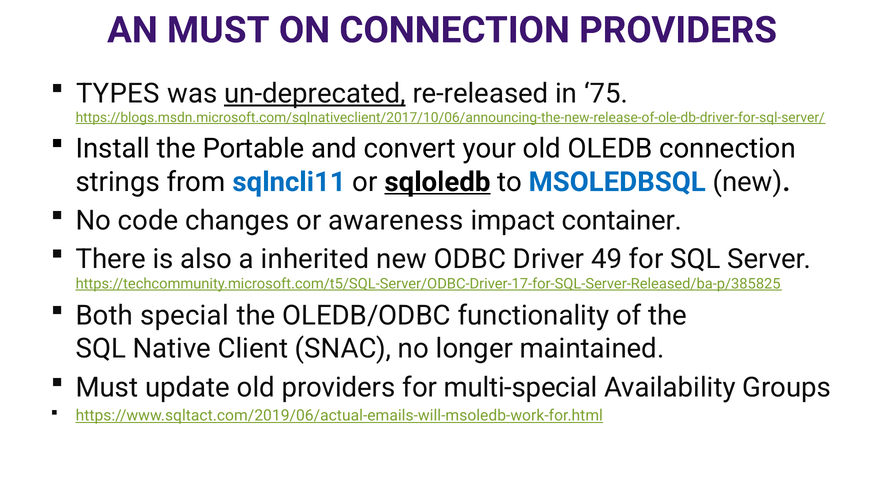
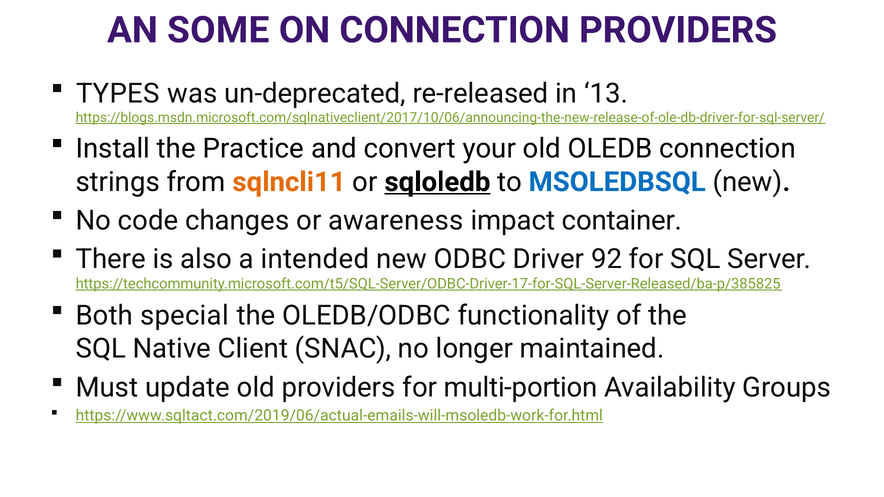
AN MUST: MUST -> SOME (218, 30)
un-deprecated underline: present -> none (315, 94)
75: 75 -> 13 (606, 94)
Portable: Portable -> Practice (253, 149)
sqlncli11 colour: blue -> orange (289, 182)
inherited: inherited -> intended (315, 259)
49: 49 -> 92 (607, 259)
multi-special: multi-special -> multi-portion (521, 388)
